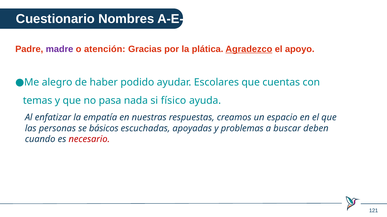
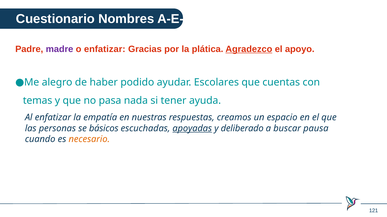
o atención: atención -> enfatizar (105, 49)
físico: físico -> tener (174, 101)
apoyadas underline: none -> present (192, 129)
problemas: problemas -> deliberado (242, 129)
deben: deben -> pausa (316, 129)
necesario colour: red -> orange (89, 140)
